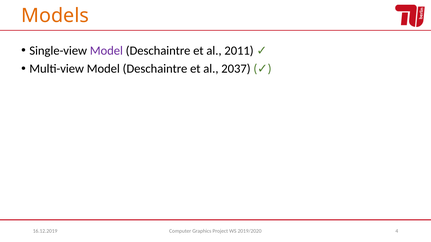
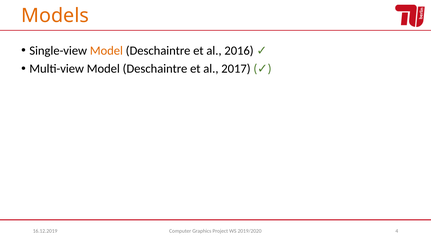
Model colour: purple -> orange (106, 51)
2011: 2011 -> 2016 (239, 51)
2037: 2037 -> 2017 (236, 69)
